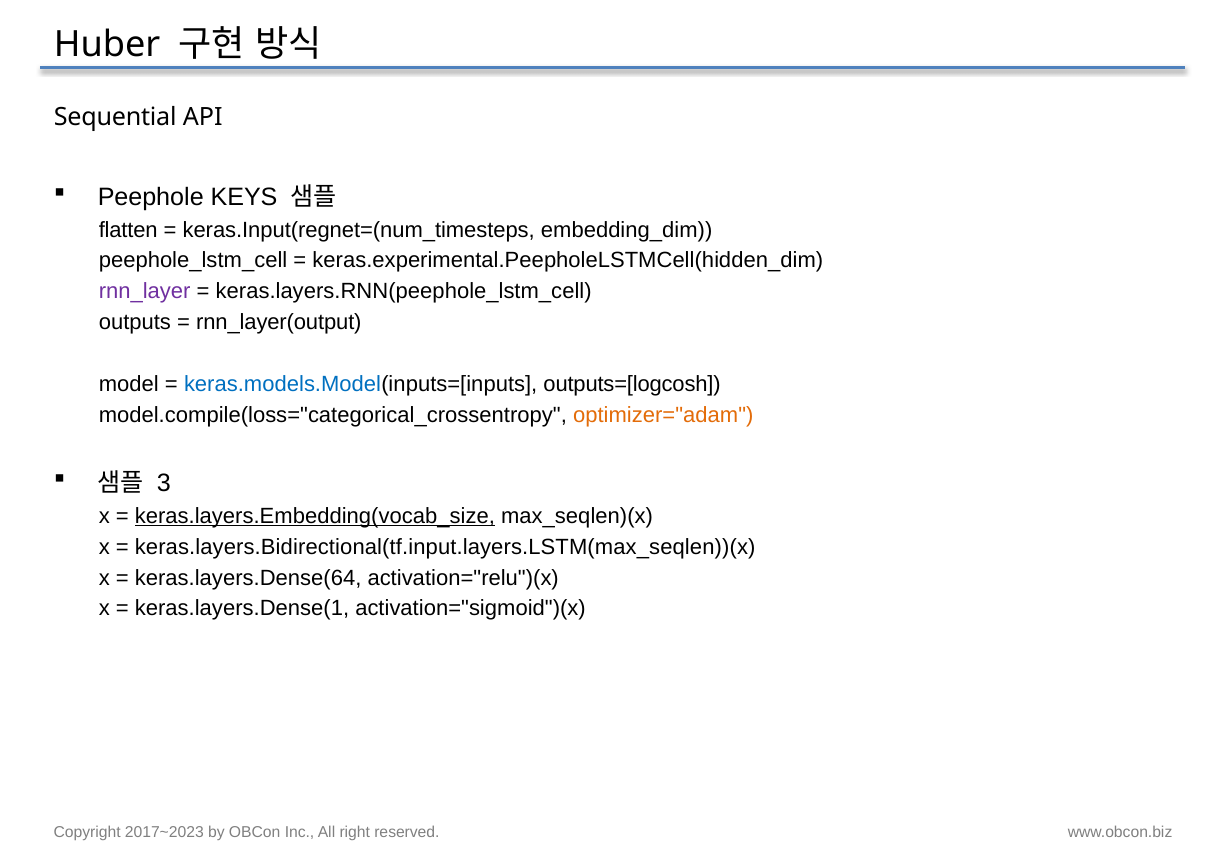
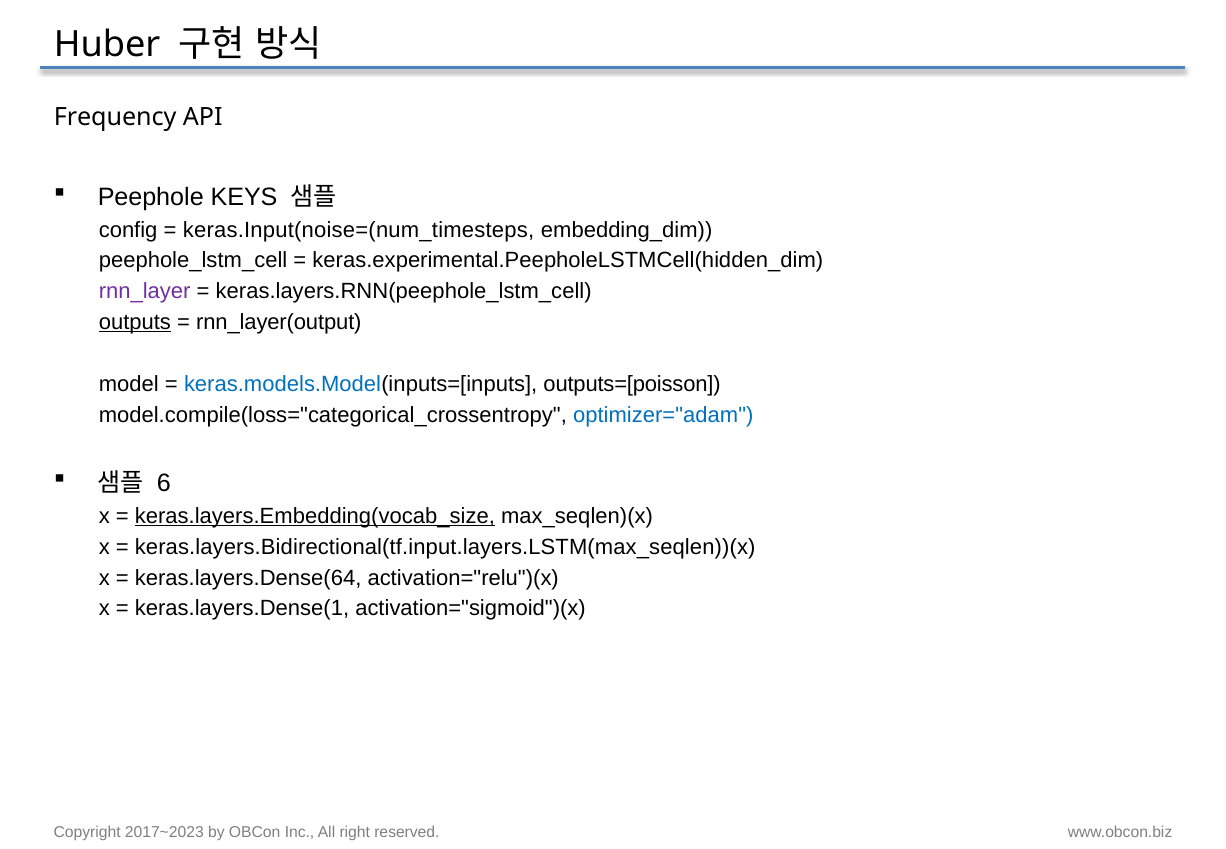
Sequential: Sequential -> Frequency (115, 117)
flatten: flatten -> config (128, 230)
keras.Input(regnet=(num_timesteps: keras.Input(regnet=(num_timesteps -> keras.Input(noise=(num_timesteps (359, 230)
outputs underline: none -> present (135, 322)
outputs=[logcosh: outputs=[logcosh -> outputs=[poisson (632, 384)
optimizer="adam colour: orange -> blue (663, 415)
3: 3 -> 6 (164, 483)
